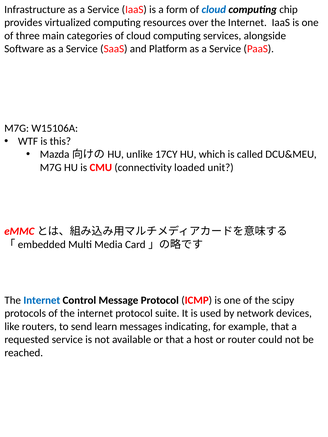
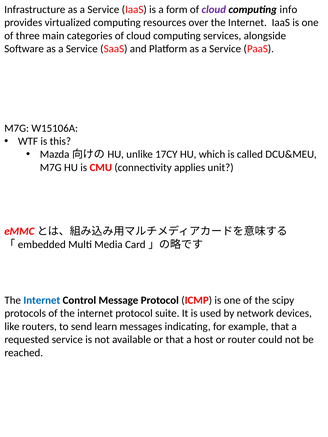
cloud colour: blue -> purple (214, 9)
chip: chip -> info (288, 9)
loaded: loaded -> applies (190, 168)
